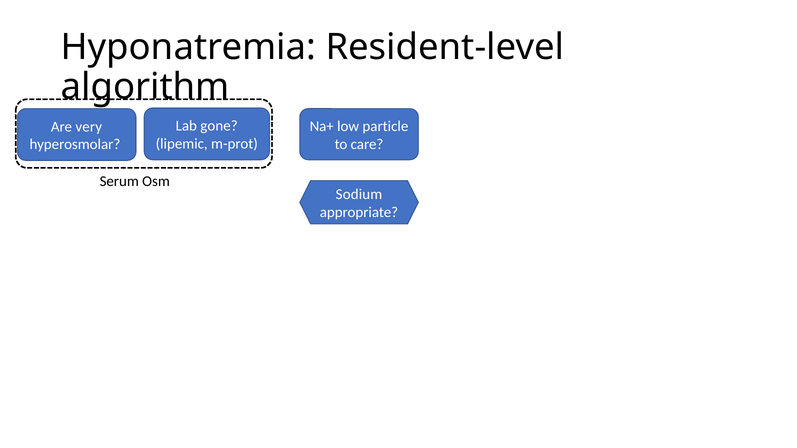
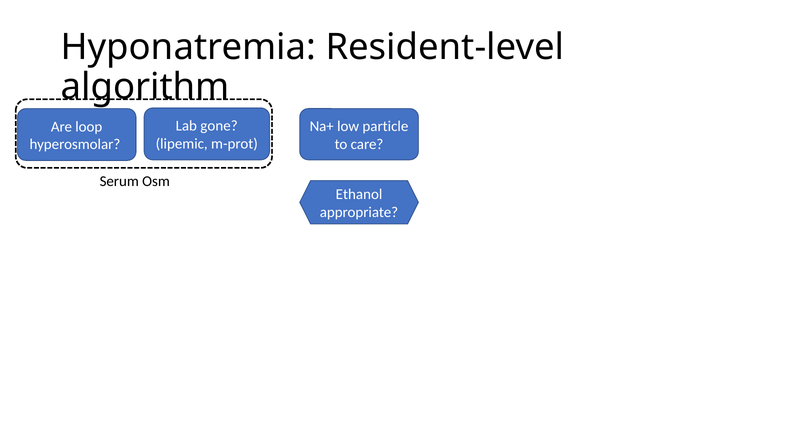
very: very -> loop (89, 127)
Sodium: Sodium -> Ethanol (359, 195)
